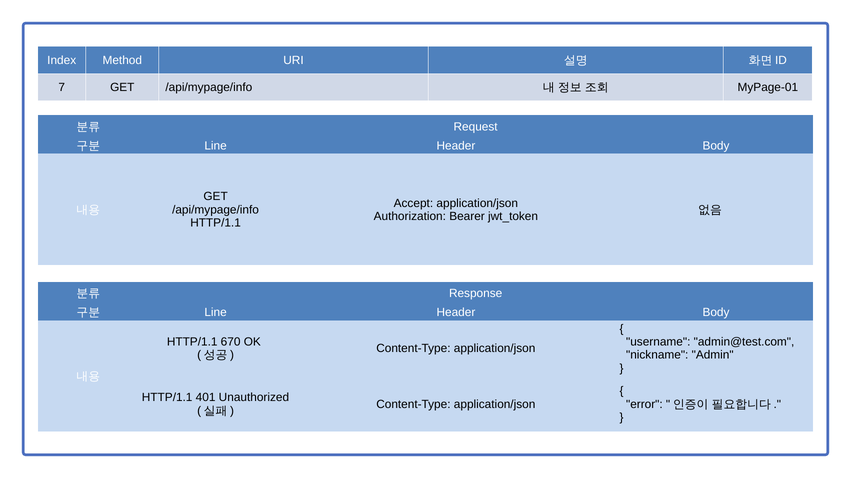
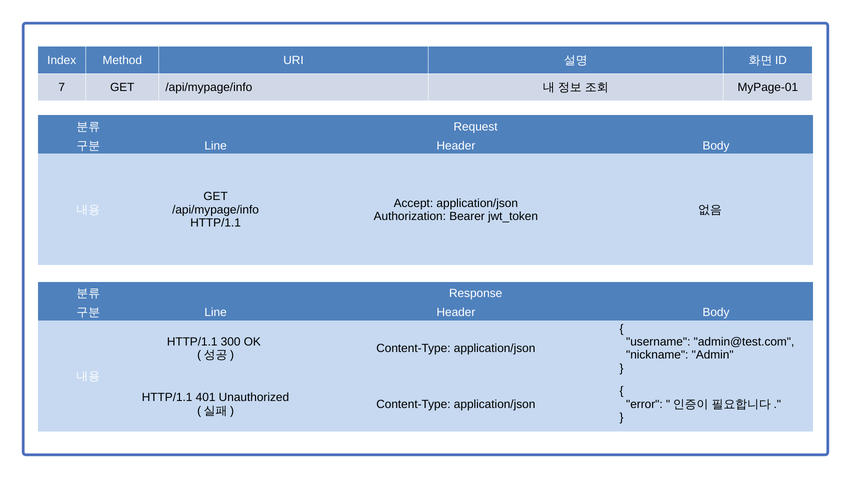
670: 670 -> 300 (231, 342)
